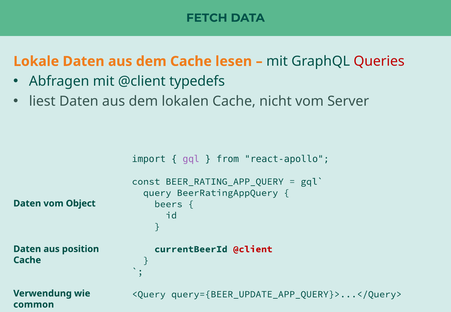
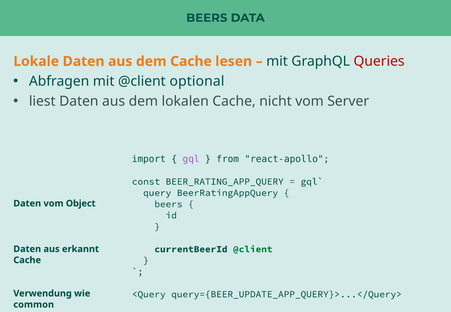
FETCH: FETCH -> BEERS (207, 18)
typedefs: typedefs -> optional (197, 81)
@client colour: red -> green (253, 249)
position: position -> erkannt (80, 249)
